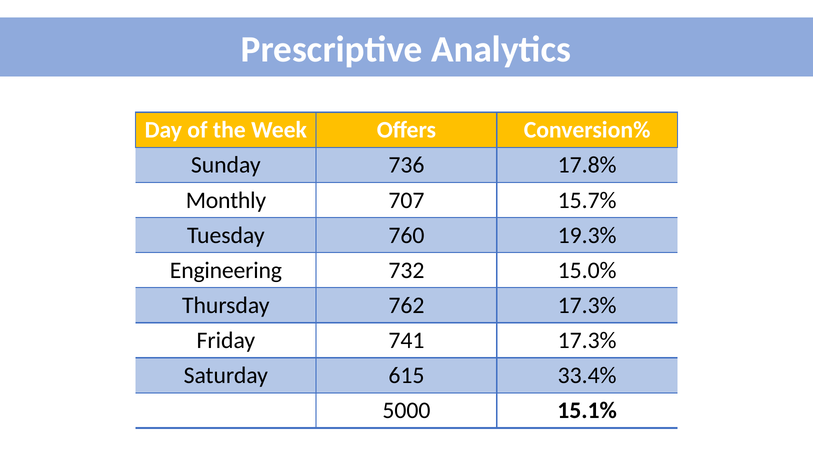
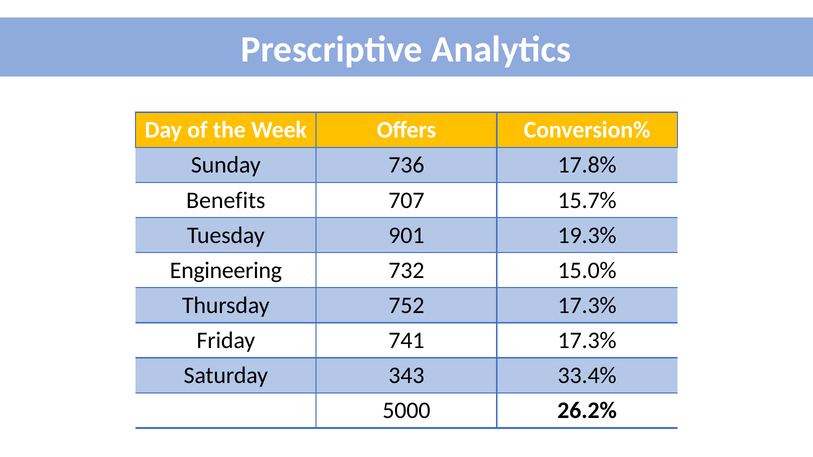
Monthly: Monthly -> Benefits (226, 200)
760: 760 -> 901 (406, 235)
762: 762 -> 752 (406, 306)
615: 615 -> 343 (406, 376)
15.1%: 15.1% -> 26.2% (587, 411)
